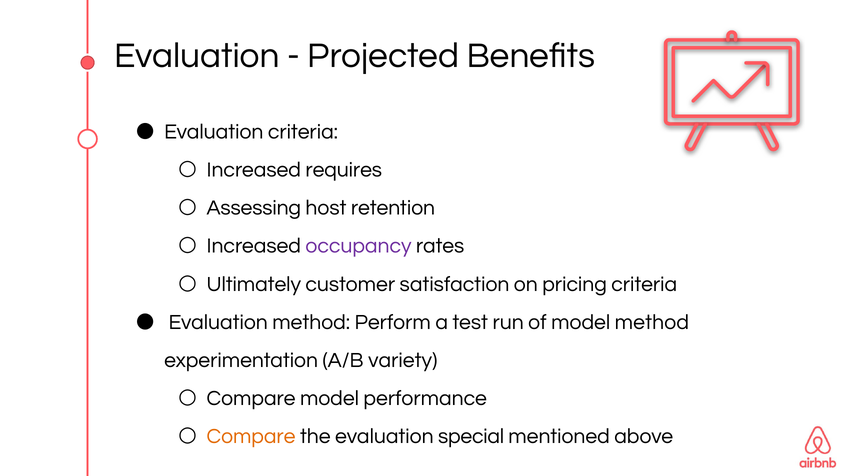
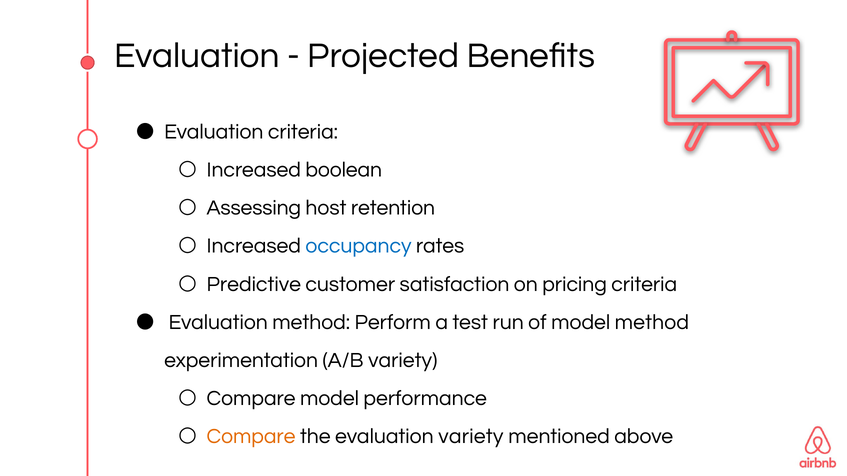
requires: requires -> boolean (344, 170)
occupancy colour: purple -> blue (359, 246)
Ultimately: Ultimately -> Predictive (254, 284)
evaluation special: special -> variety (471, 437)
